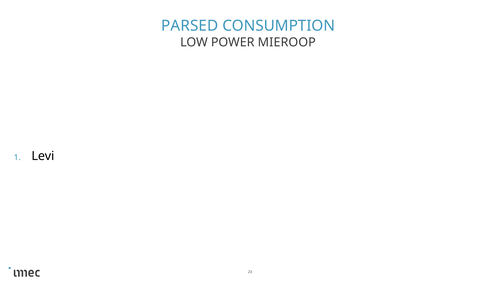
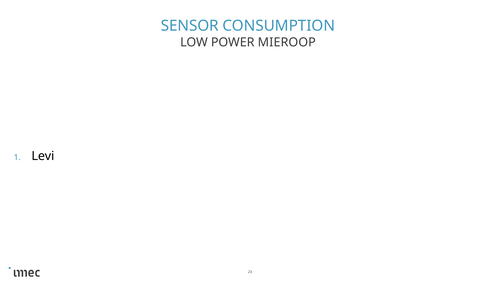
PARSED: PARSED -> SENSOR (190, 26)
